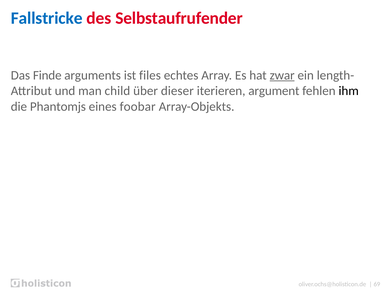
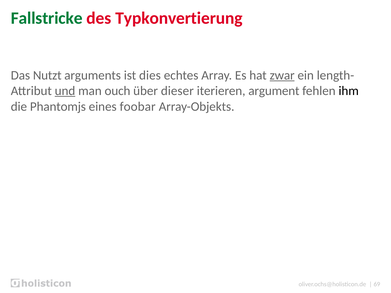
Fallstricke colour: blue -> green (47, 18)
Selbstaufrufender: Selbstaufrufender -> Typkonvertierung (179, 18)
Finde: Finde -> Nutzt (47, 75)
files: files -> dies (150, 75)
und underline: none -> present (65, 91)
child: child -> ouch (118, 91)
